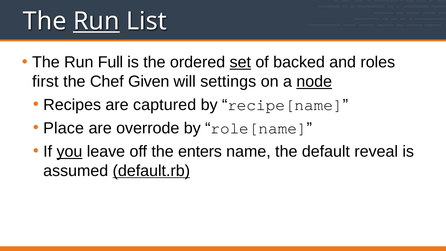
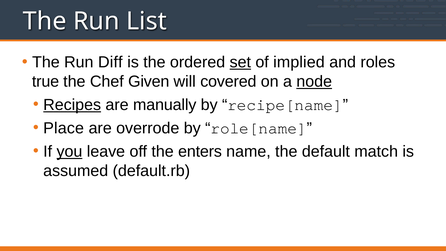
Run underline: present -> none (96, 21)
Full: Full -> Diff (110, 62)
backed: backed -> implied (299, 62)
first: first -> true (46, 82)
settings: settings -> covered (228, 82)
Recipes underline: none -> present (72, 105)
captured: captured -> manually (165, 105)
reveal: reveal -> match (376, 151)
default.rb underline: present -> none (151, 171)
